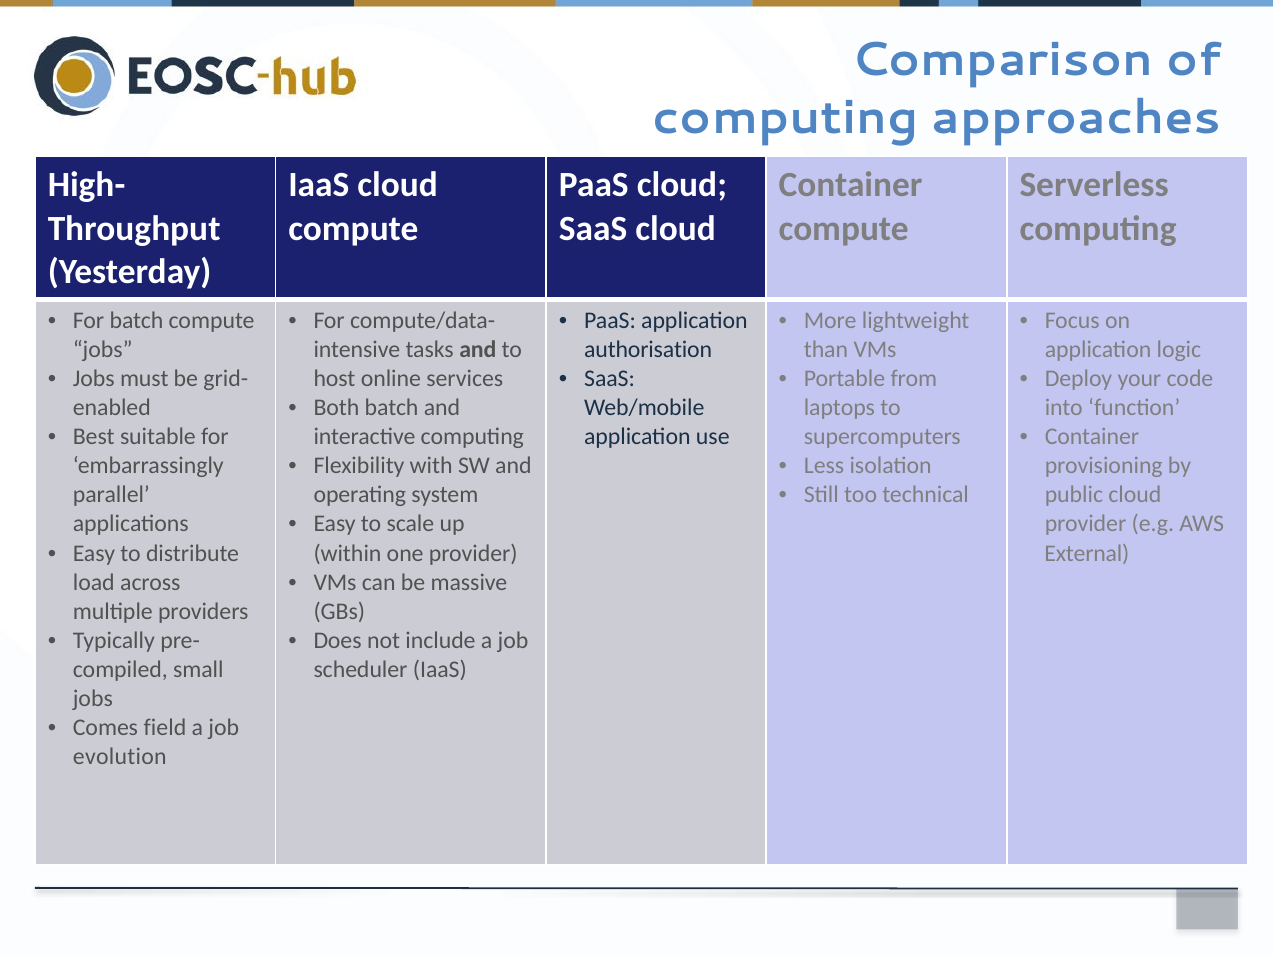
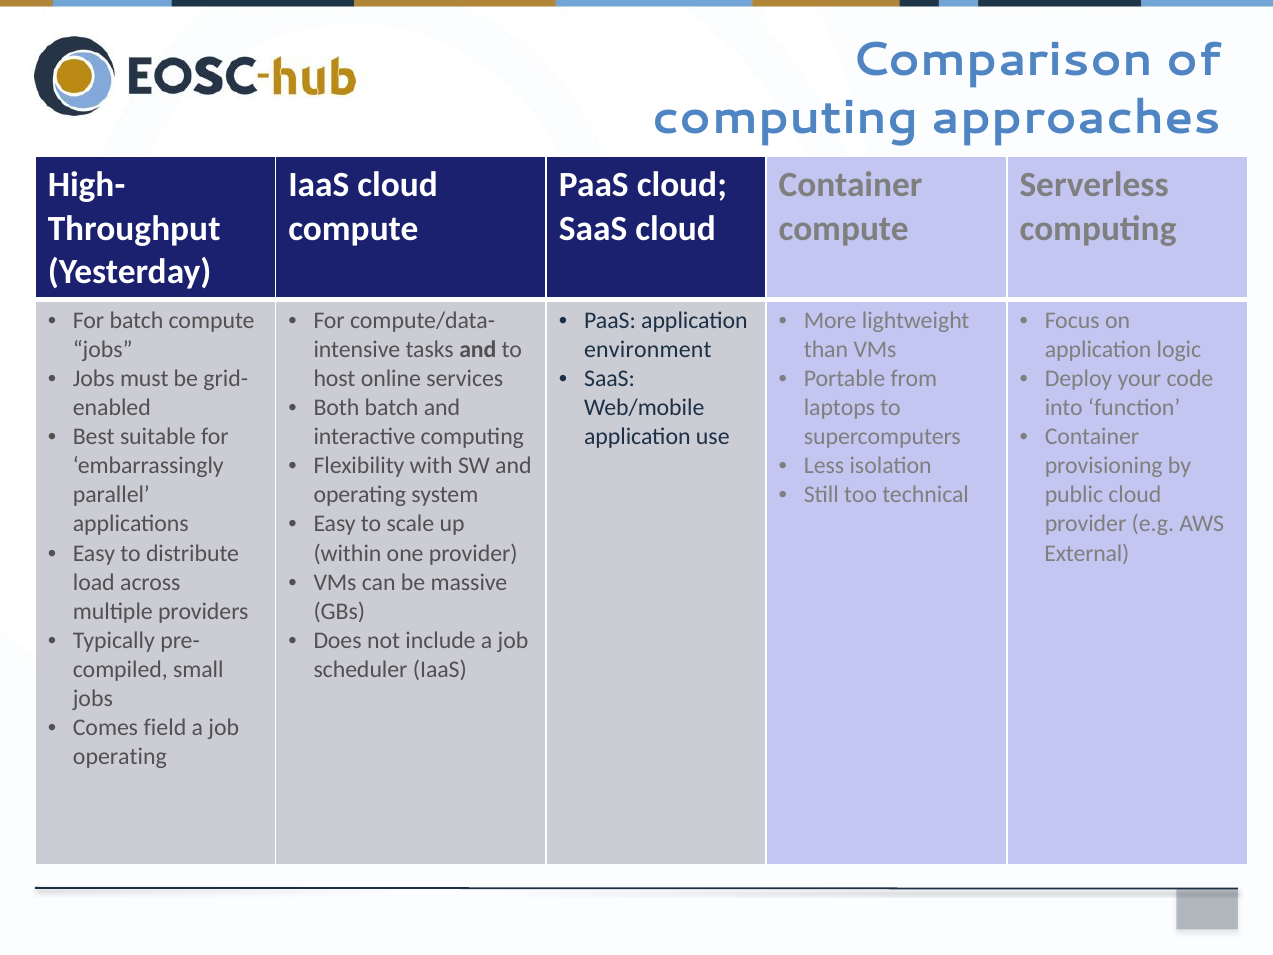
authorisation: authorisation -> environment (648, 350)
evolution: evolution -> operating (120, 756)
